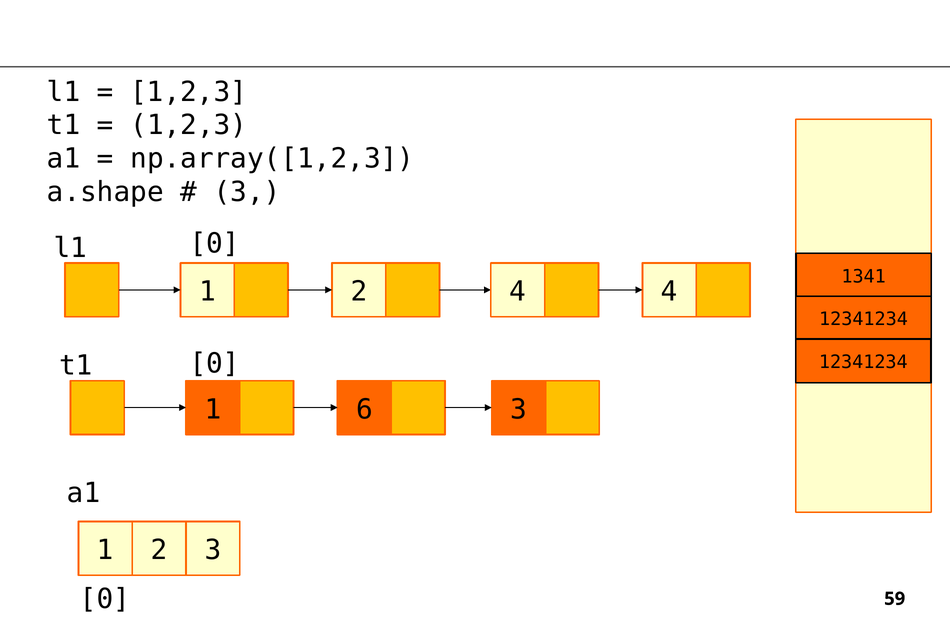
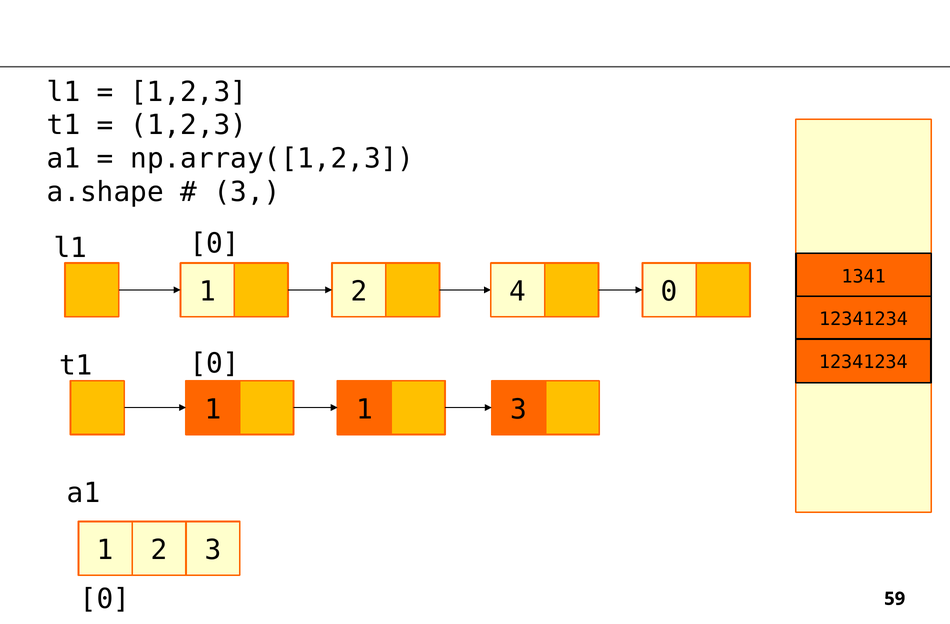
2 4: 4 -> 0 (669, 292)
1 6: 6 -> 1 (364, 409)
